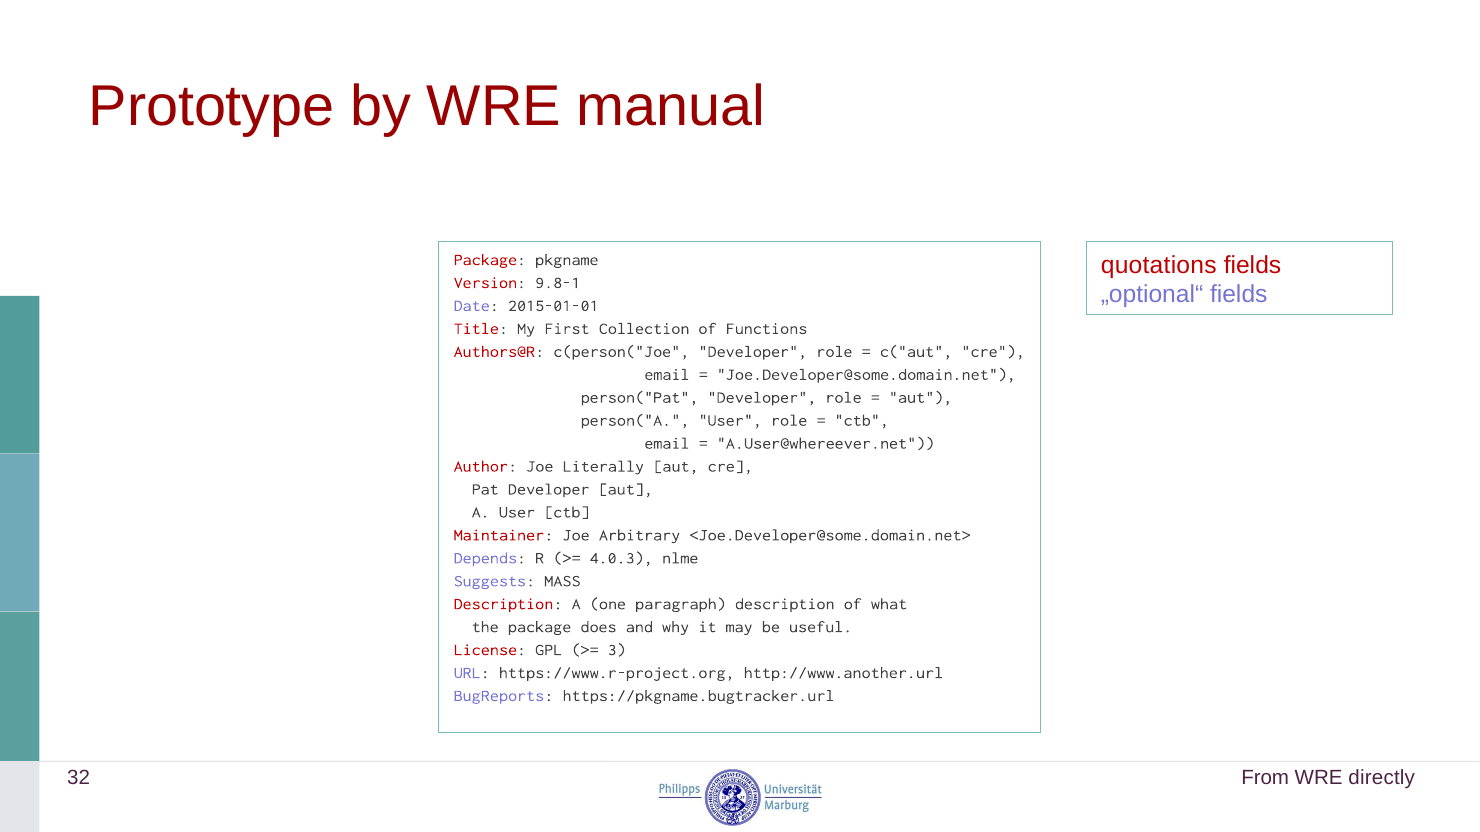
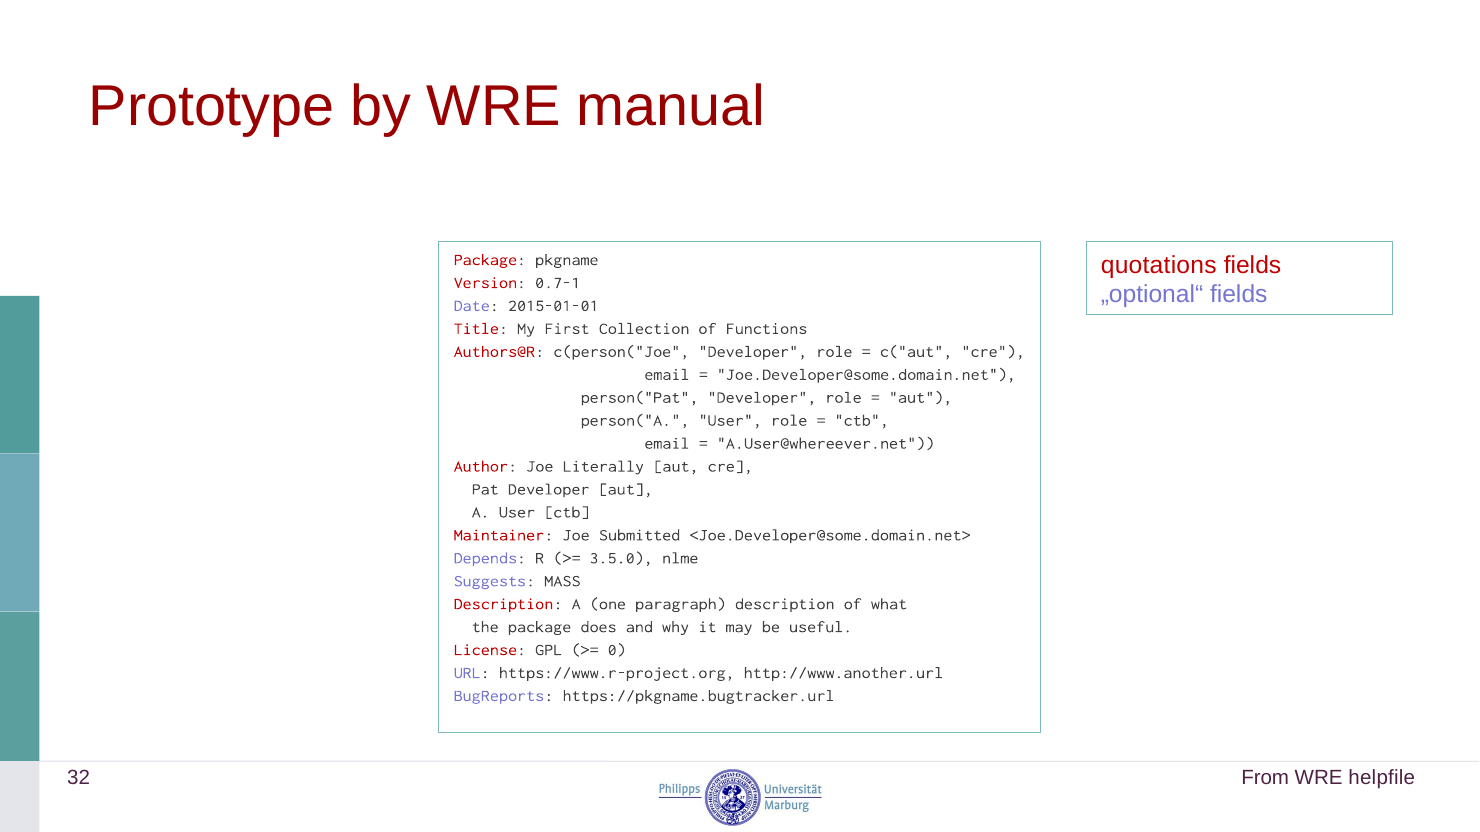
9.8-1: 9.8-1 -> 0.7-1 (558, 283)
Arbitrary: Arbitrary -> Submitted (640, 535)
4.0.3: 4.0.3 -> 3.5.0 (621, 558)
3: 3 -> 0 (617, 650)
directly: directly -> helpfile (1382, 778)
